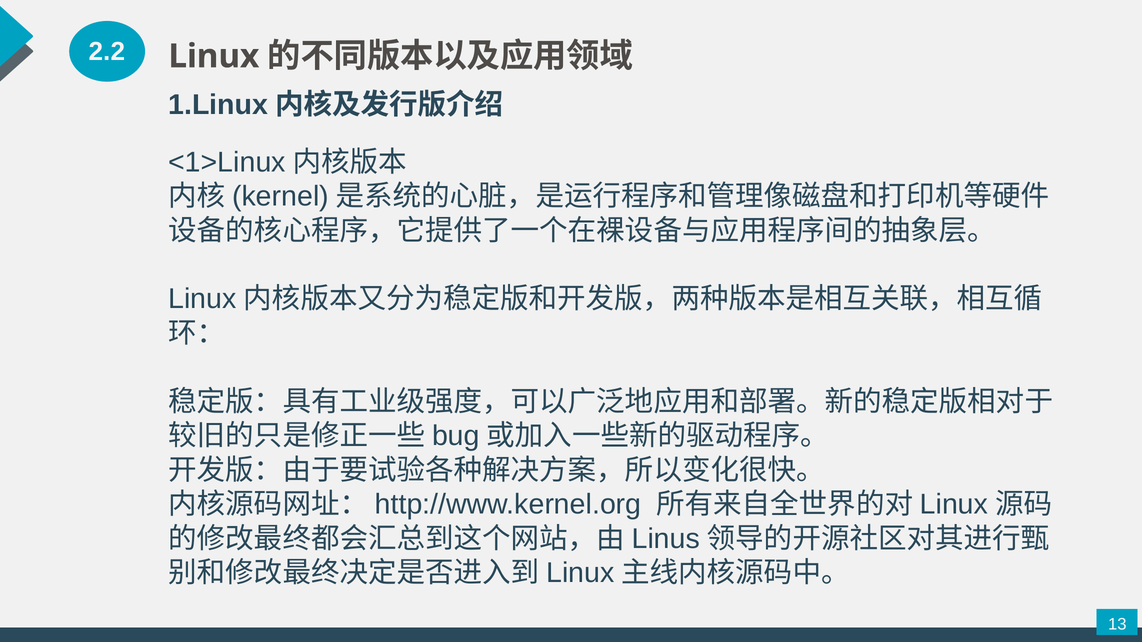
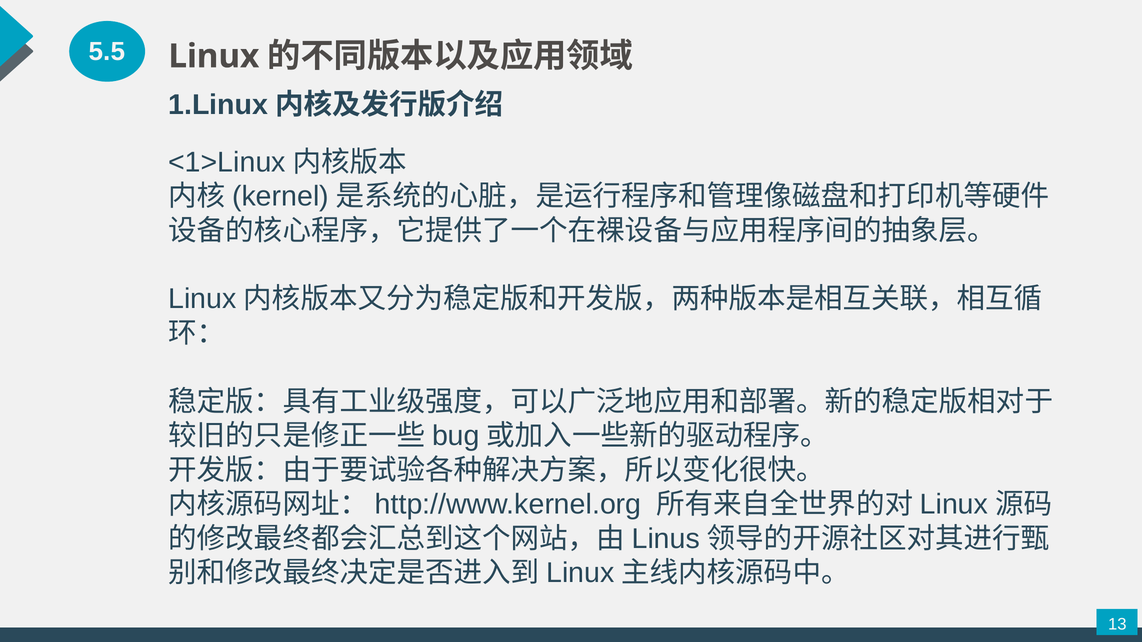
2.2: 2.2 -> 5.5 (107, 52)
